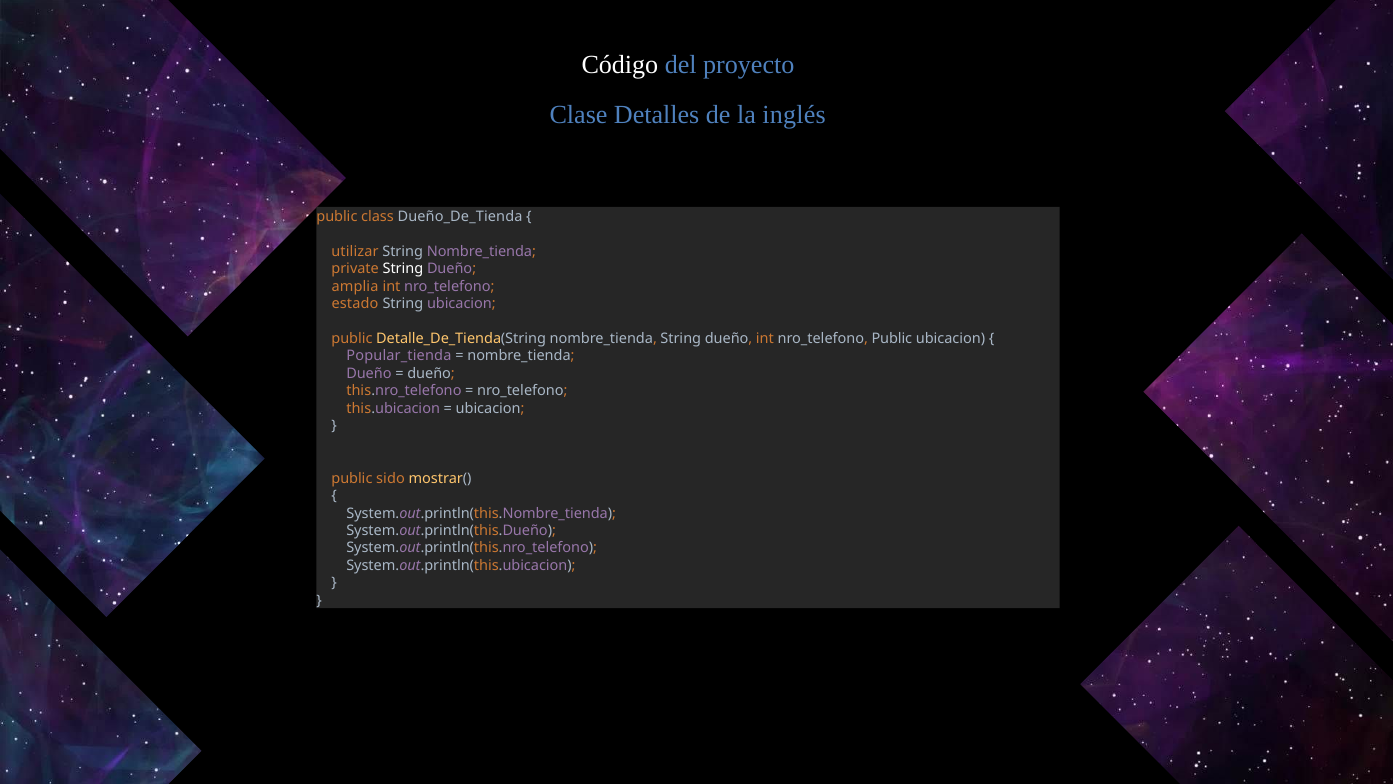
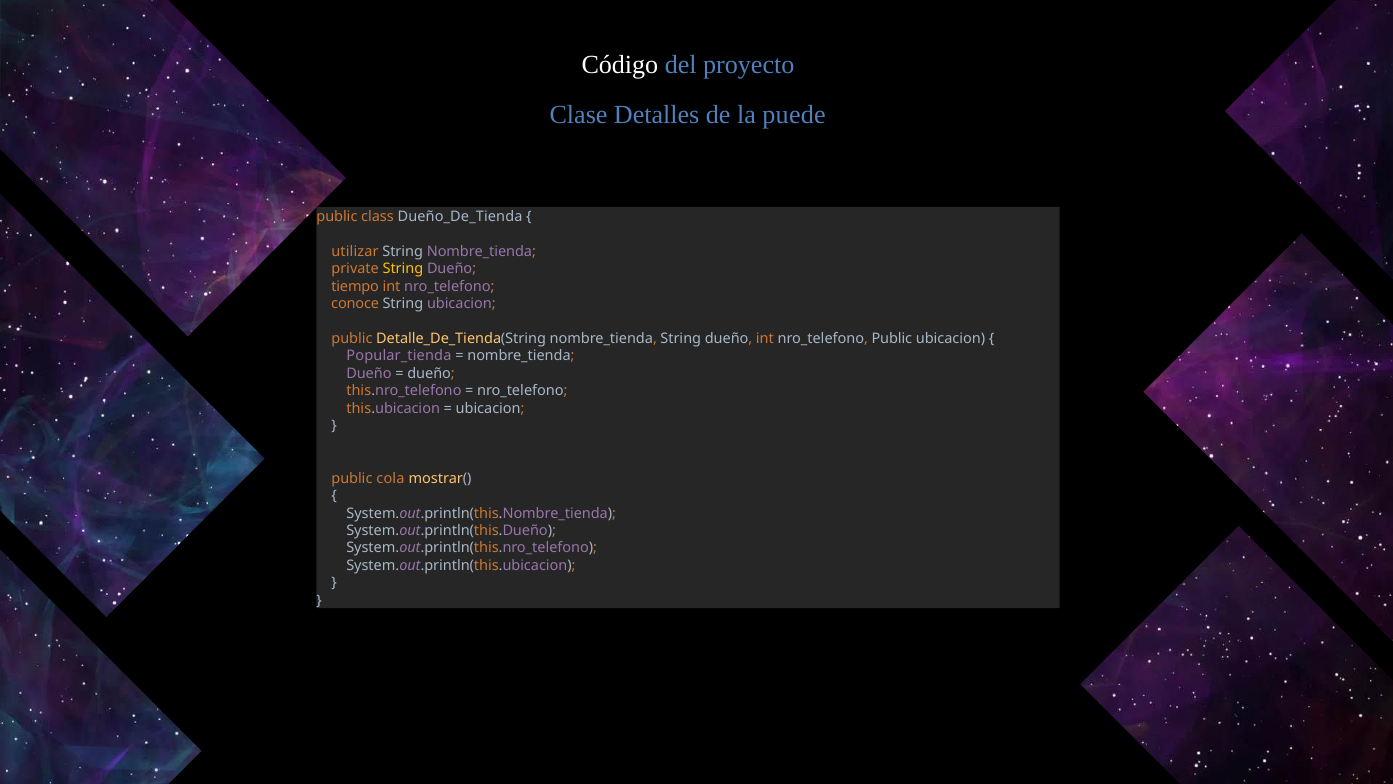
inglés: inglés -> puede (794, 115)
String colour: white -> yellow (403, 269)
amplia: amplia -> tiempo (355, 286)
estado: estado -> conoce (355, 304)
sido: sido -> cola (390, 478)
